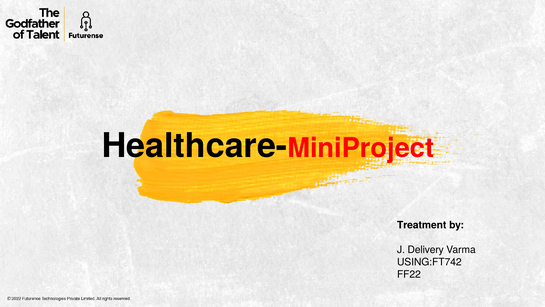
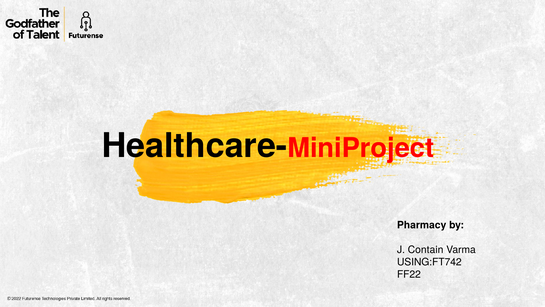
Treatment: Treatment -> Pharmacy (422, 225)
Delivery: Delivery -> Contain (426, 249)
